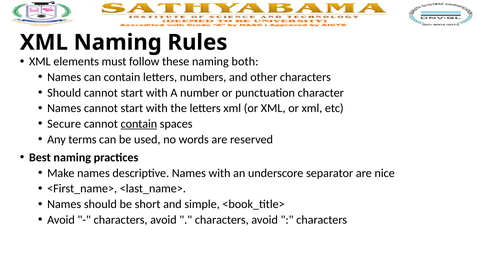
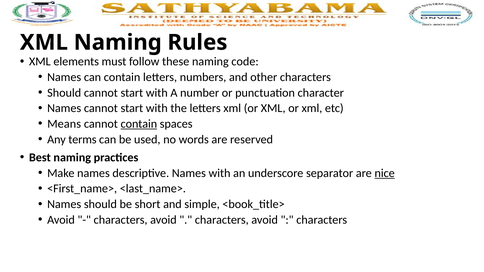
both: both -> code (245, 62)
Secure: Secure -> Means (64, 124)
nice underline: none -> present (385, 173)
